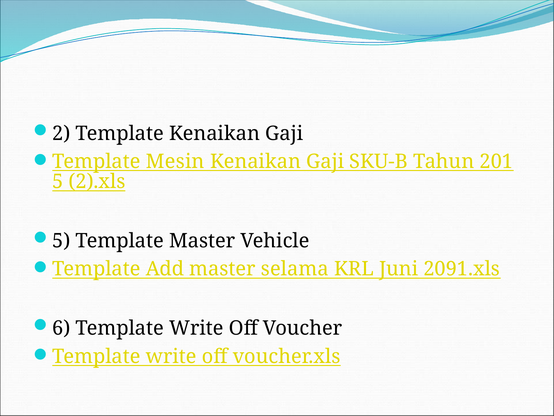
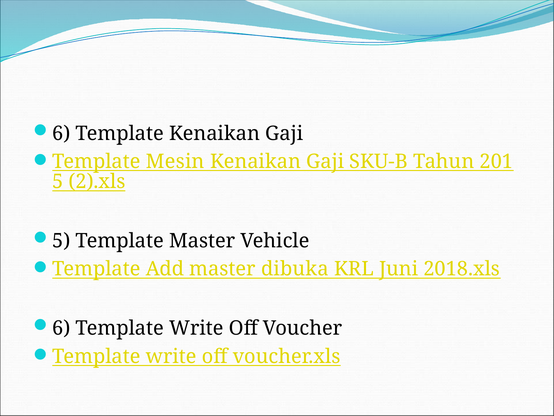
2: 2 -> 6 (61, 133)
selama: selama -> dibuka (295, 269)
2091.xls: 2091.xls -> 2018.xls (462, 269)
